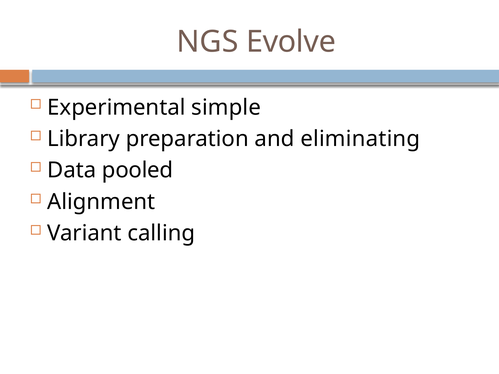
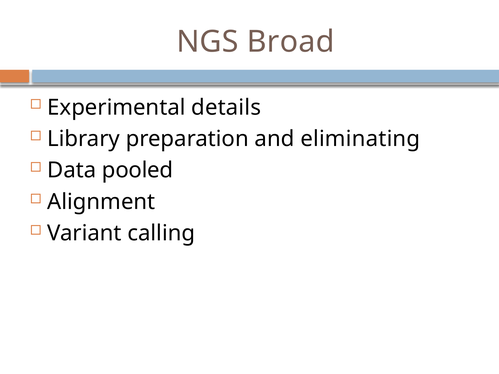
Evolve: Evolve -> Broad (291, 42)
simple: simple -> details (226, 107)
